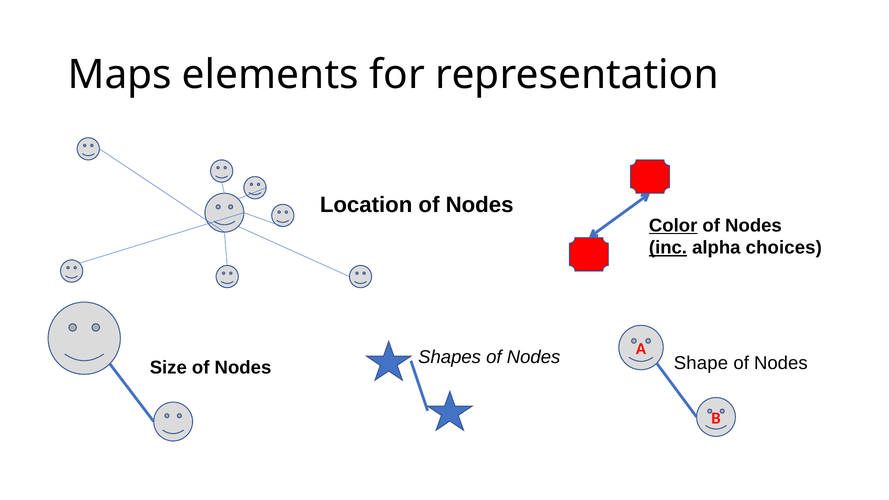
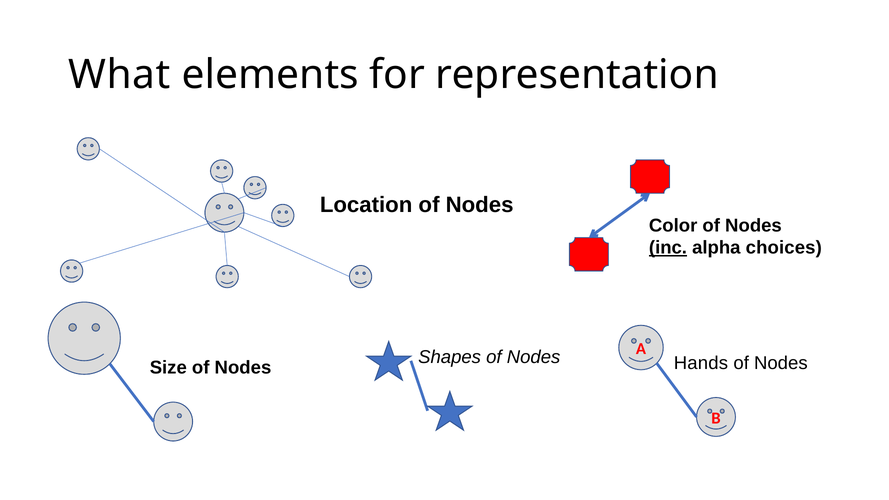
Maps: Maps -> What (119, 75)
Color underline: present -> none (673, 226)
Shape: Shape -> Hands (701, 363)
